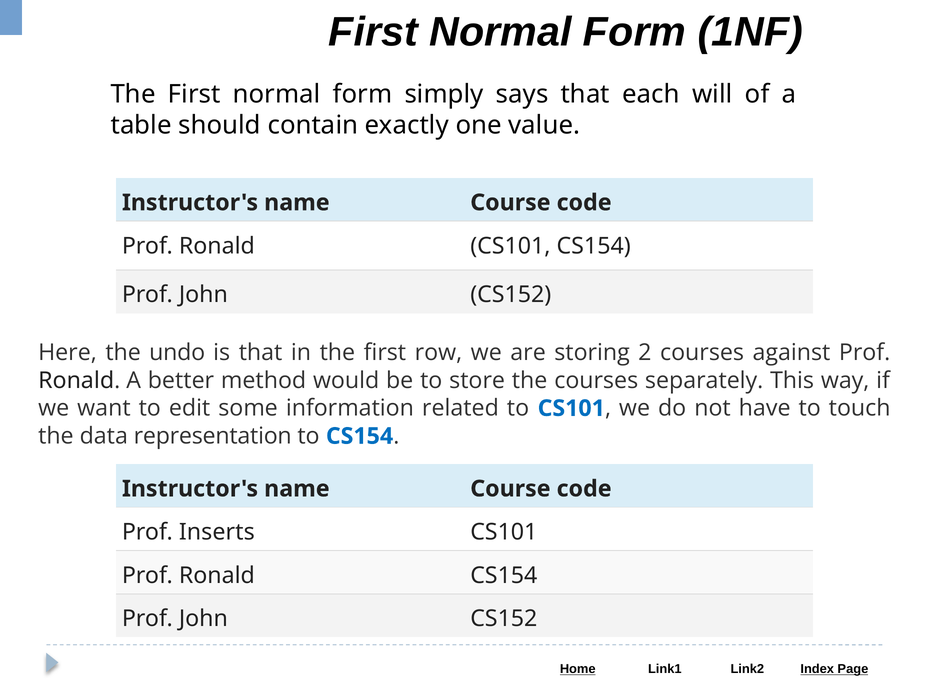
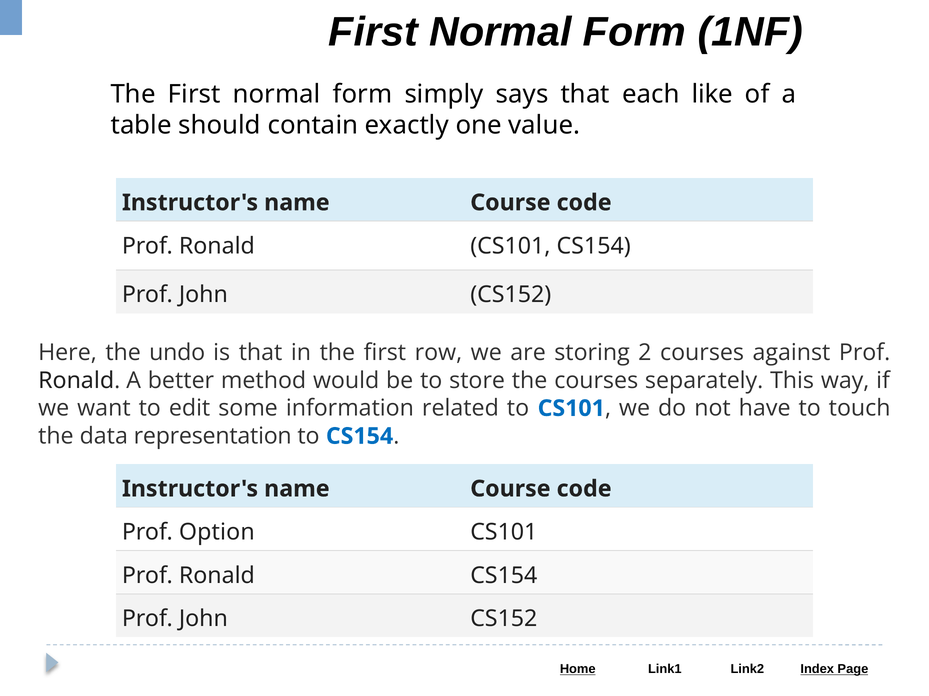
will: will -> like (712, 94)
Inserts: Inserts -> Option (217, 533)
